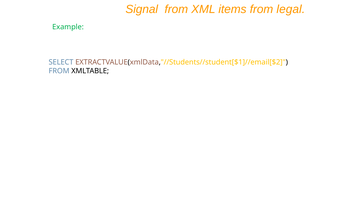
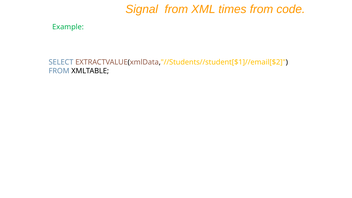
items: items -> times (232, 9)
legal: legal -> code (291, 9)
